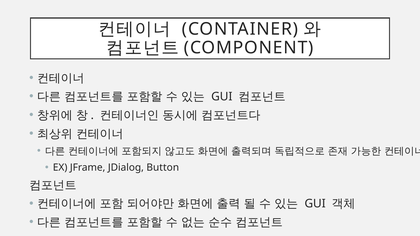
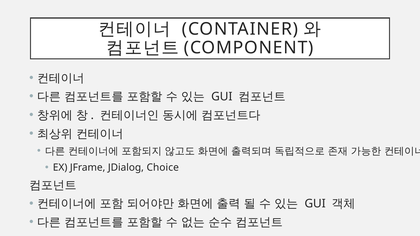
Button: Button -> Choice (163, 168)
